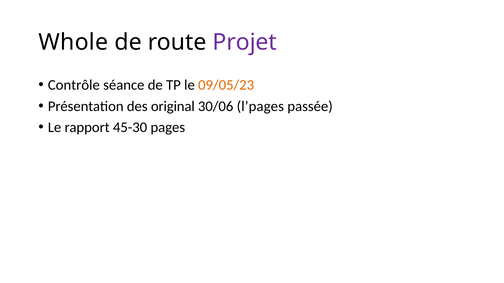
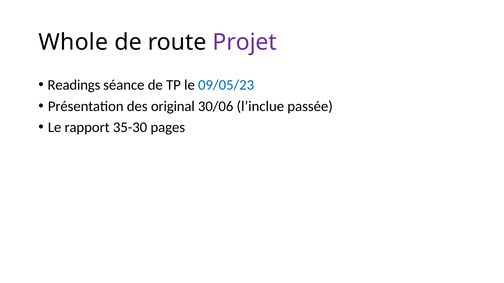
Contrôle: Contrôle -> Readings (74, 85)
09/05/23 colour: orange -> blue (226, 85)
l’pages: l’pages -> l’inclue (260, 106)
45-30: 45-30 -> 35-30 (130, 127)
